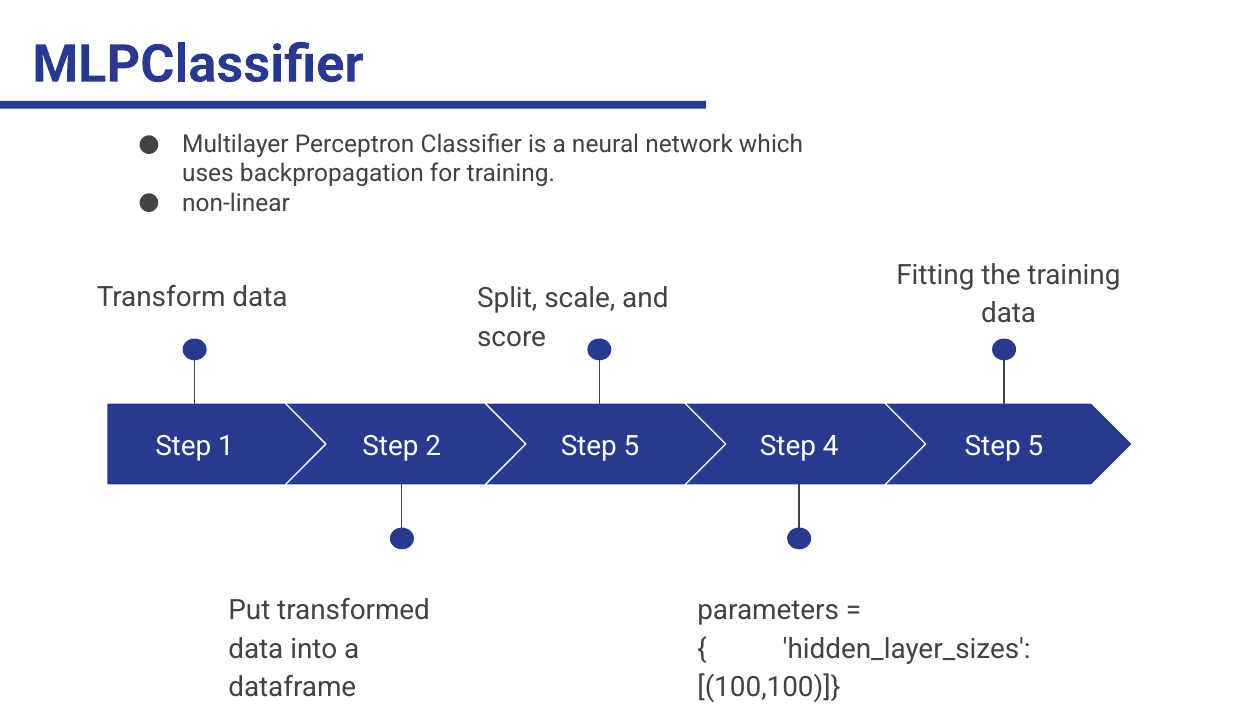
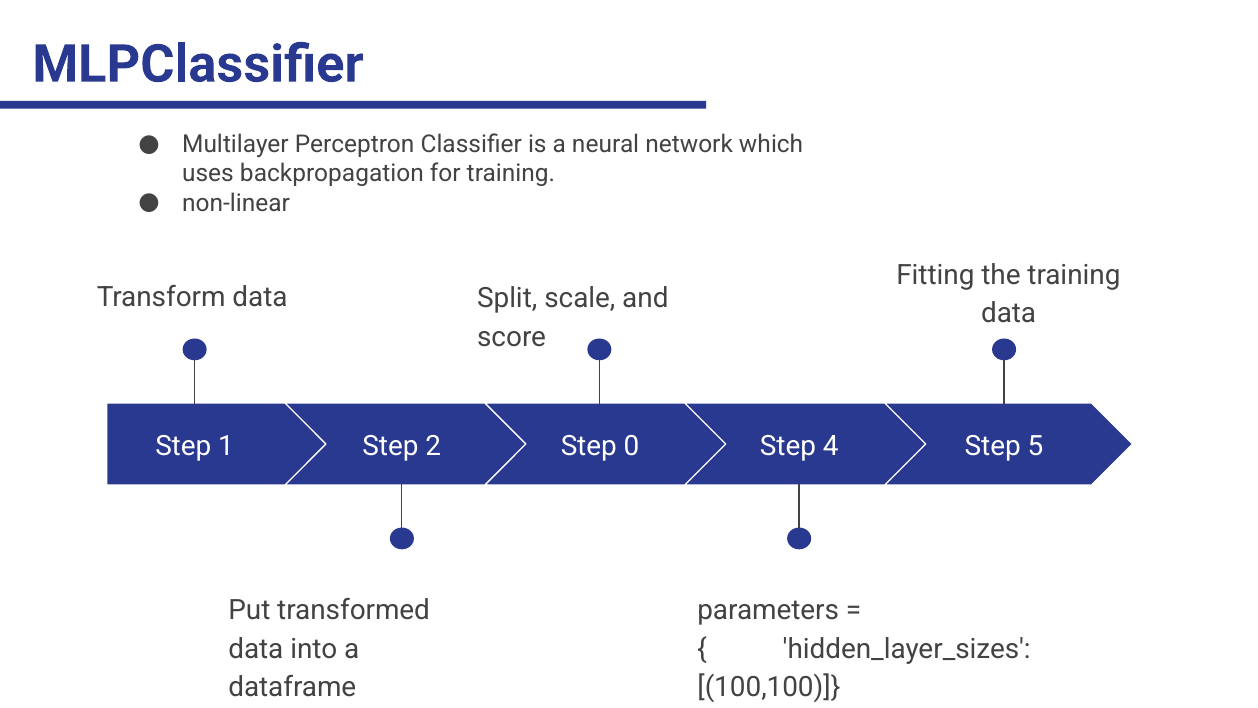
5: 5 -> 0 (631, 446)
